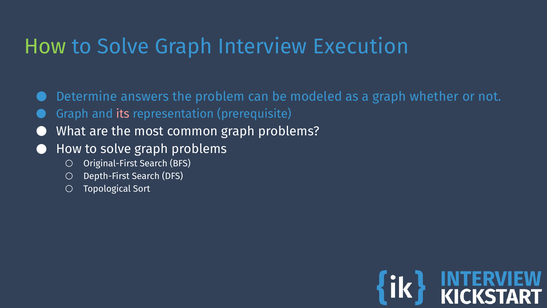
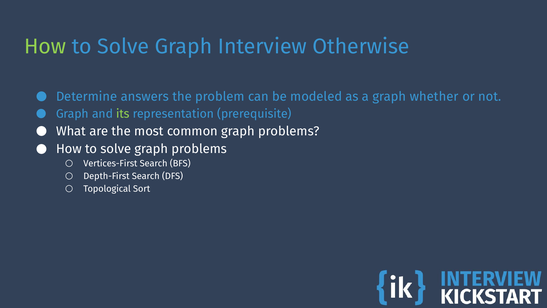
Execution: Execution -> Otherwise (361, 46)
its colour: pink -> light green (123, 114)
Original-First: Original-First -> Vertices-First (110, 163)
